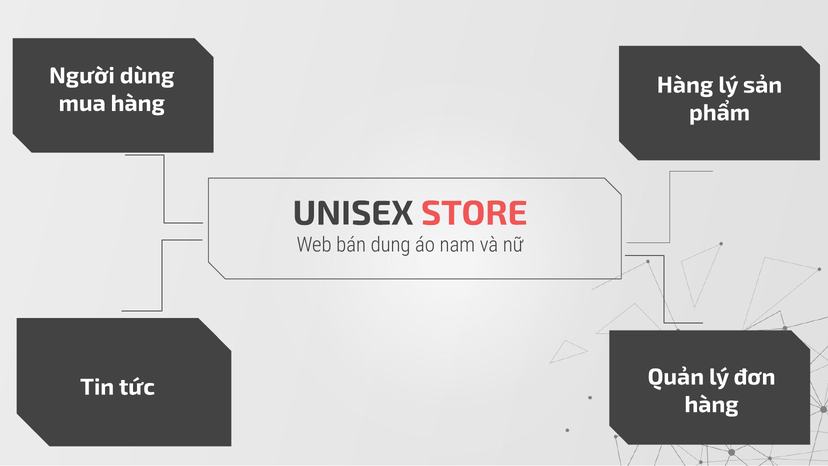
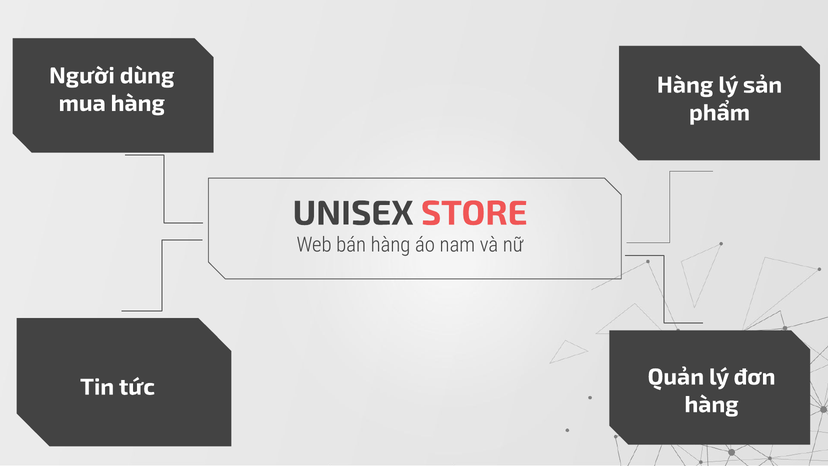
bán dung: dung -> hàng (391, 245)
